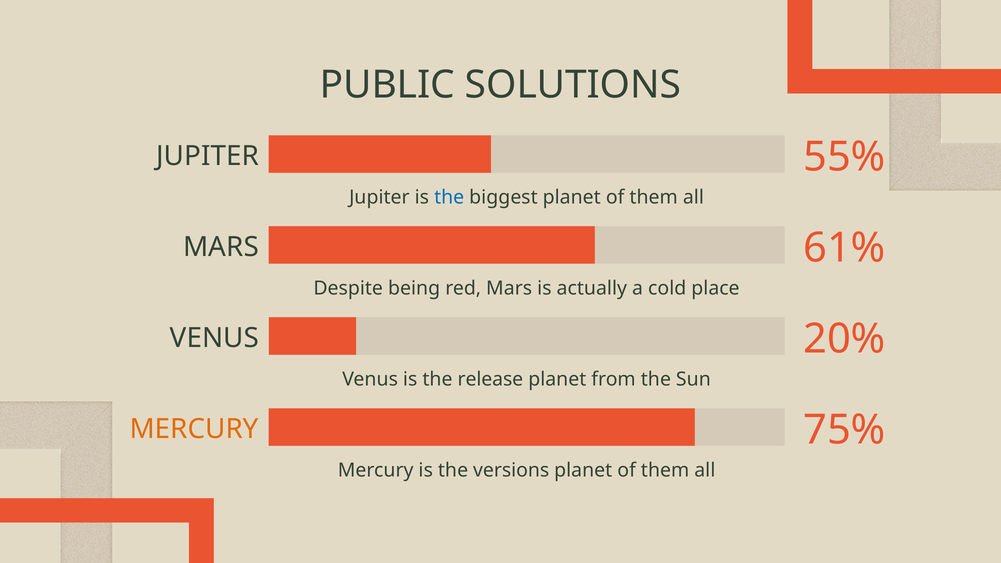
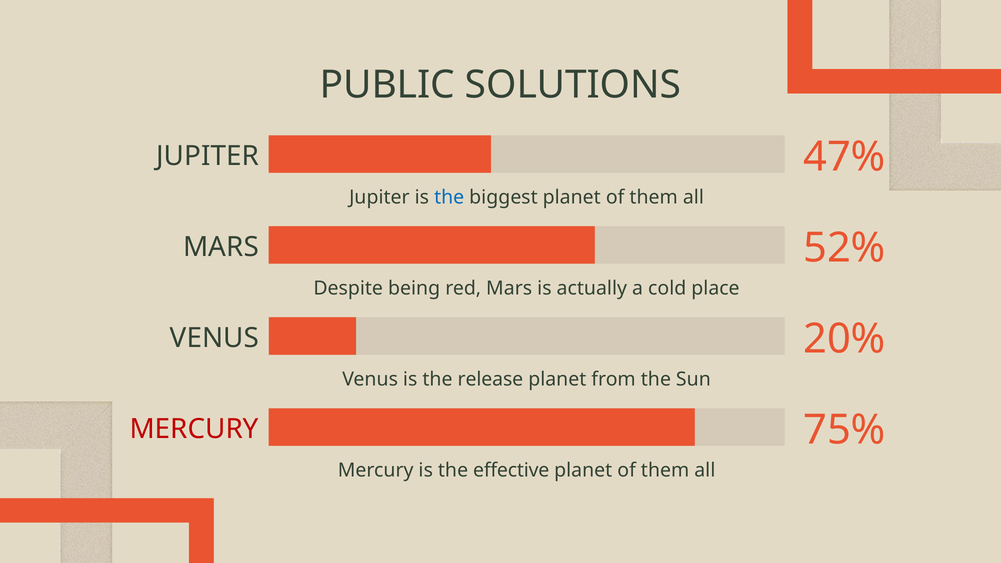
55%: 55% -> 47% (844, 157)
61%: 61% -> 52% (844, 248)
MERCURY colour: orange -> red (194, 429)
versions: versions -> effective (511, 471)
